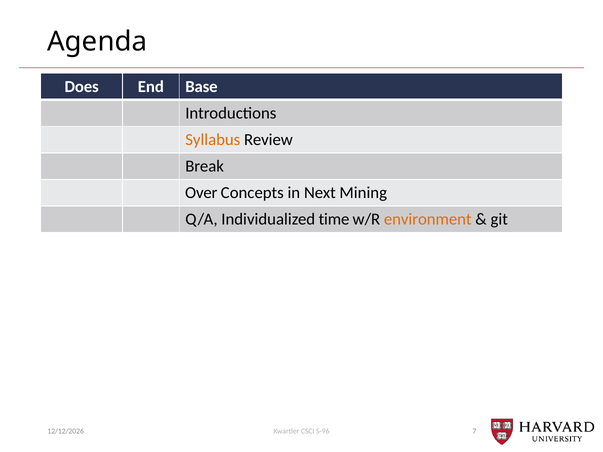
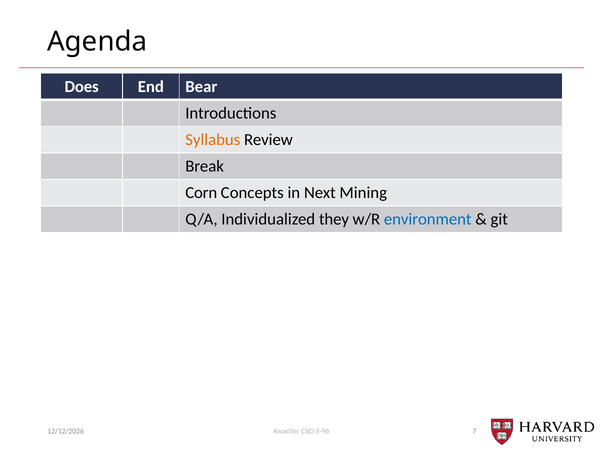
Base: Base -> Bear (201, 87)
Over: Over -> Corn (201, 193)
time: time -> they (334, 220)
environment colour: orange -> blue (428, 220)
